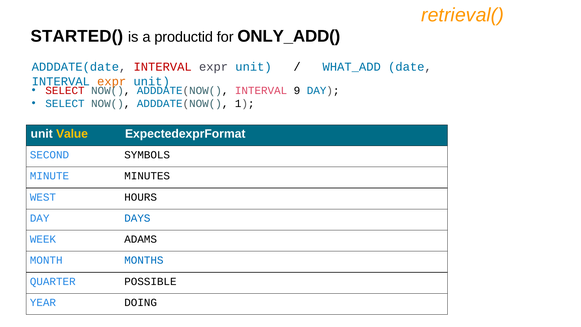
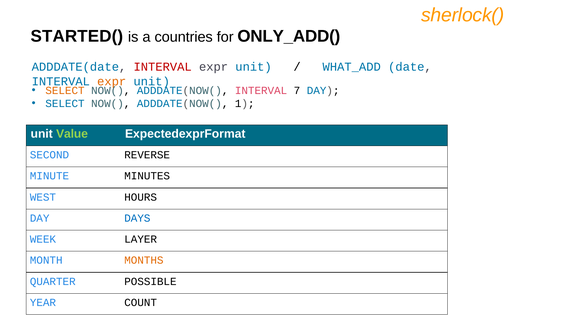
retrieval(: retrieval( -> sherlock( (463, 15)
productid: productid -> countries (184, 37)
SELECT colour: red -> orange (65, 90)
9: 9 -> 7 (297, 90)
Value colour: yellow -> light green (72, 134)
SYMBOLS: SYMBOLS -> REVERSE (147, 155)
ADAMS: ADAMS -> LAYER (141, 239)
MONTHS colour: blue -> orange (144, 260)
DOING: DOING -> COUNT (141, 302)
